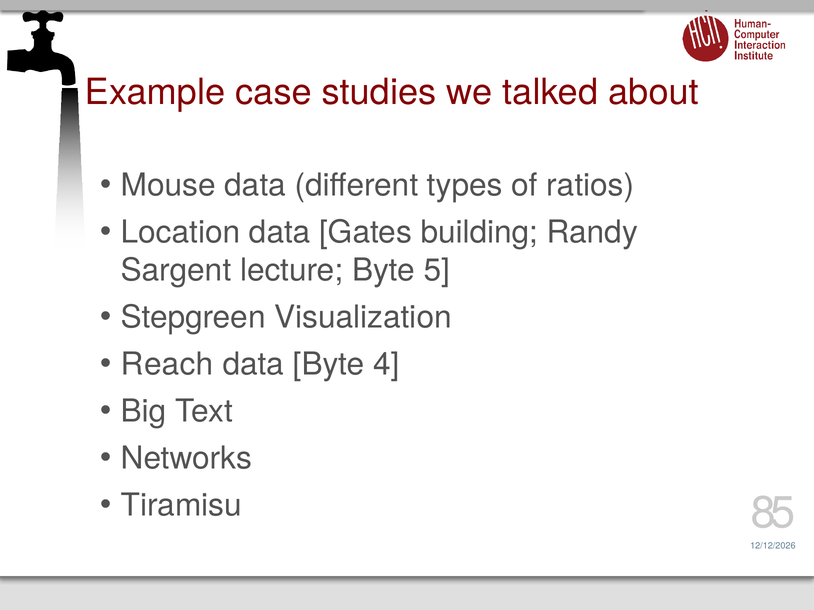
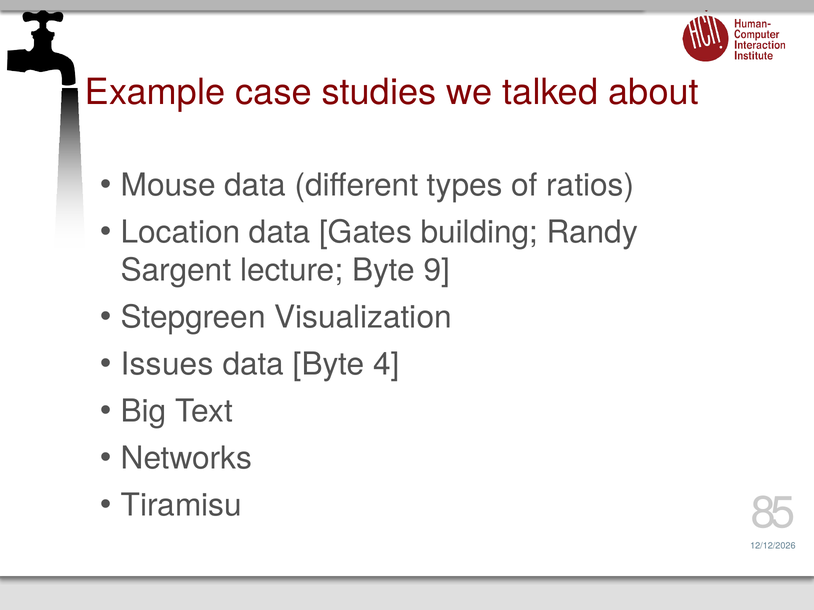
5: 5 -> 9 (437, 271)
Reach: Reach -> Issues (167, 365)
